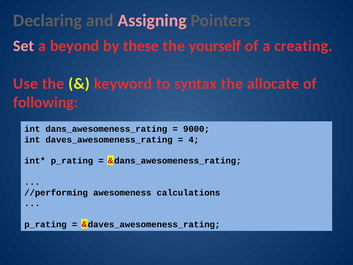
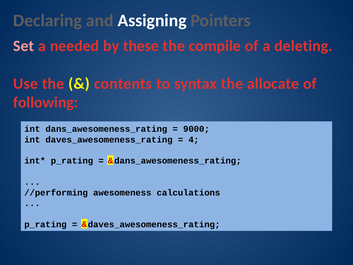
Assigning colour: pink -> white (152, 21)
beyond: beyond -> needed (75, 46)
yourself: yourself -> compile (215, 46)
creating: creating -> deleting (303, 46)
keyword: keyword -> contents (123, 84)
